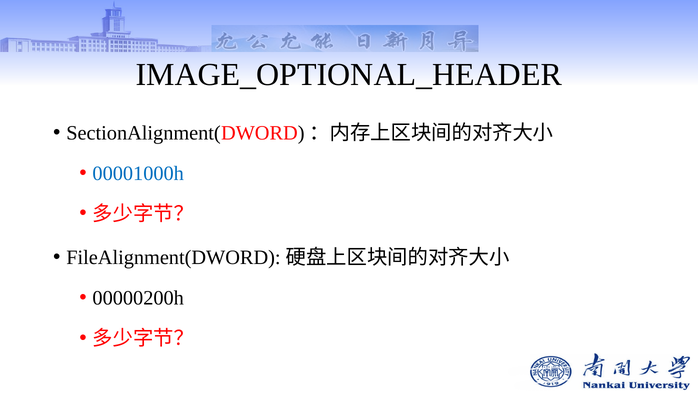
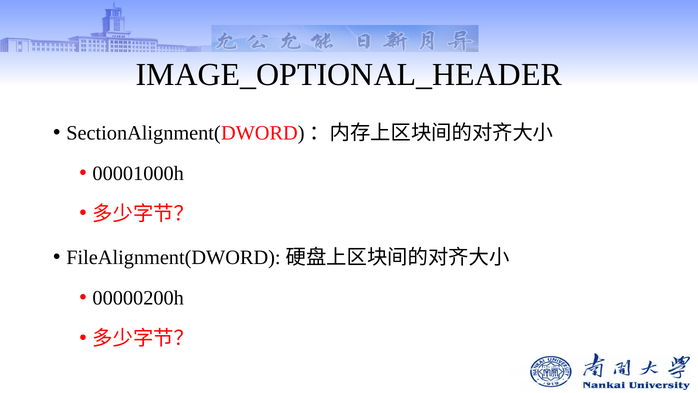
00001000h colour: blue -> black (138, 173)
